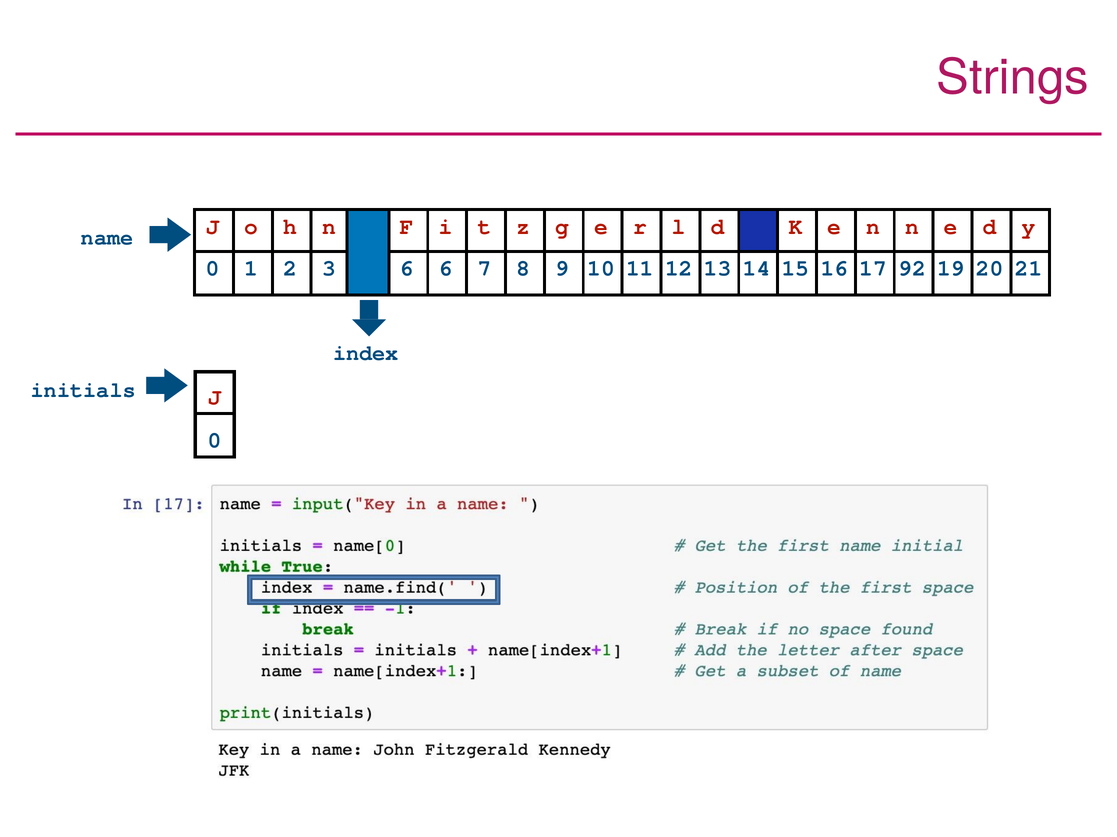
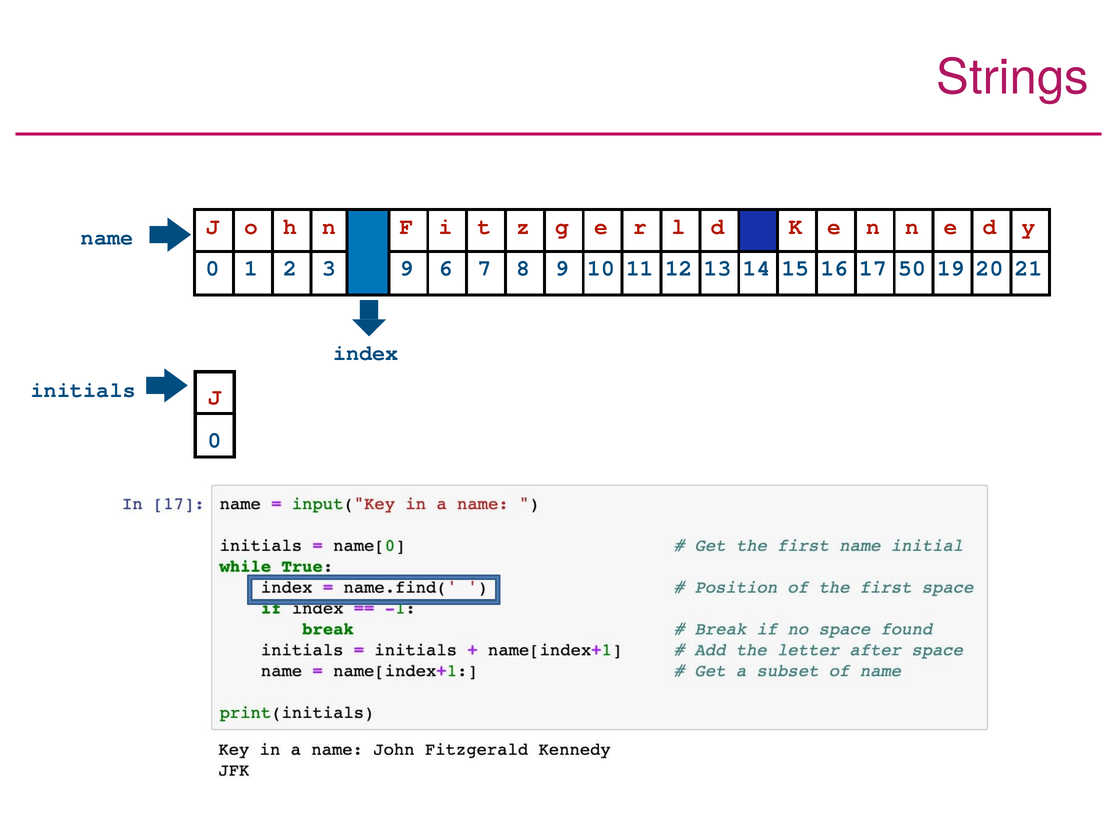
3 6: 6 -> 9 (407, 269)
92: 92 -> 50 (912, 269)
